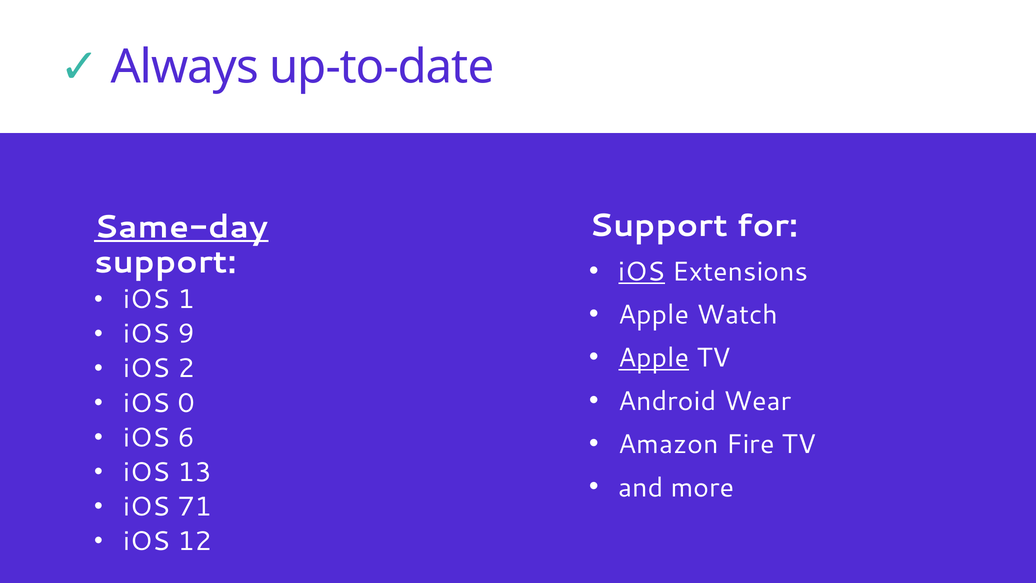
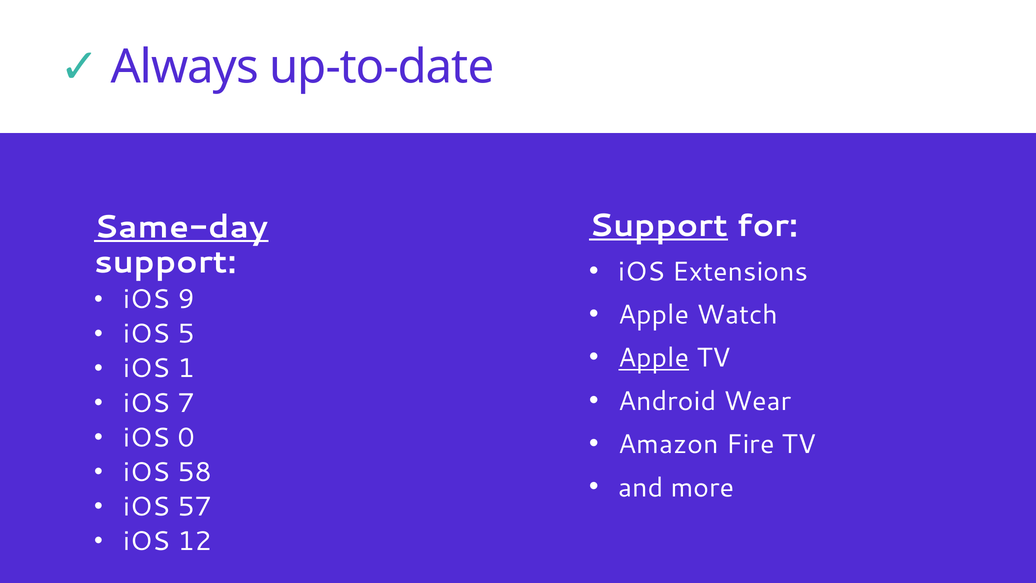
Support underline: none -> present (659, 226)
iOS underline: present -> none (642, 272)
1: 1 -> 9 (186, 299)
9: 9 -> 5 (186, 334)
2: 2 -> 1 (186, 368)
0: 0 -> 7 (186, 403)
6: 6 -> 0 (186, 437)
13: 13 -> 58 (195, 472)
71: 71 -> 57 (195, 506)
